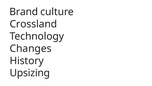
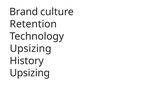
Crossland: Crossland -> Retention (33, 24)
Changes: Changes -> Upsizing (31, 48)
